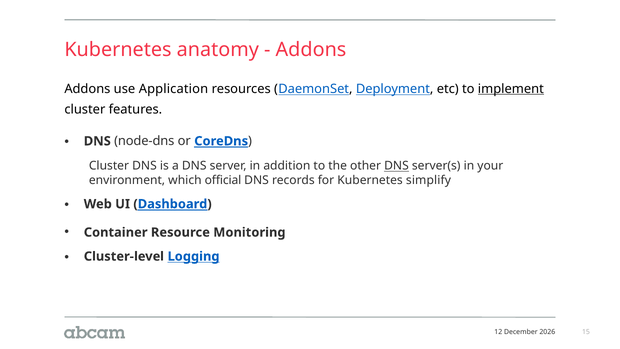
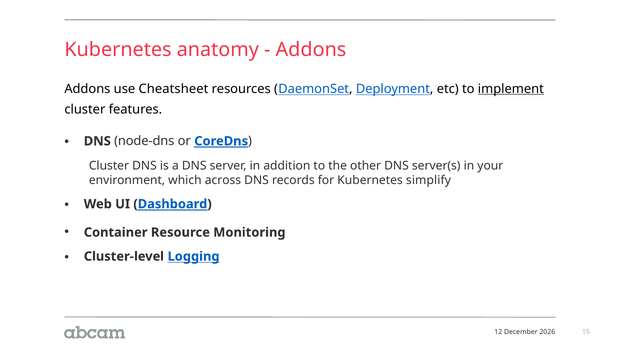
Application: Application -> Cheatsheet (173, 89)
DNS underline: present -> none (396, 166)
official: official -> across (223, 180)
